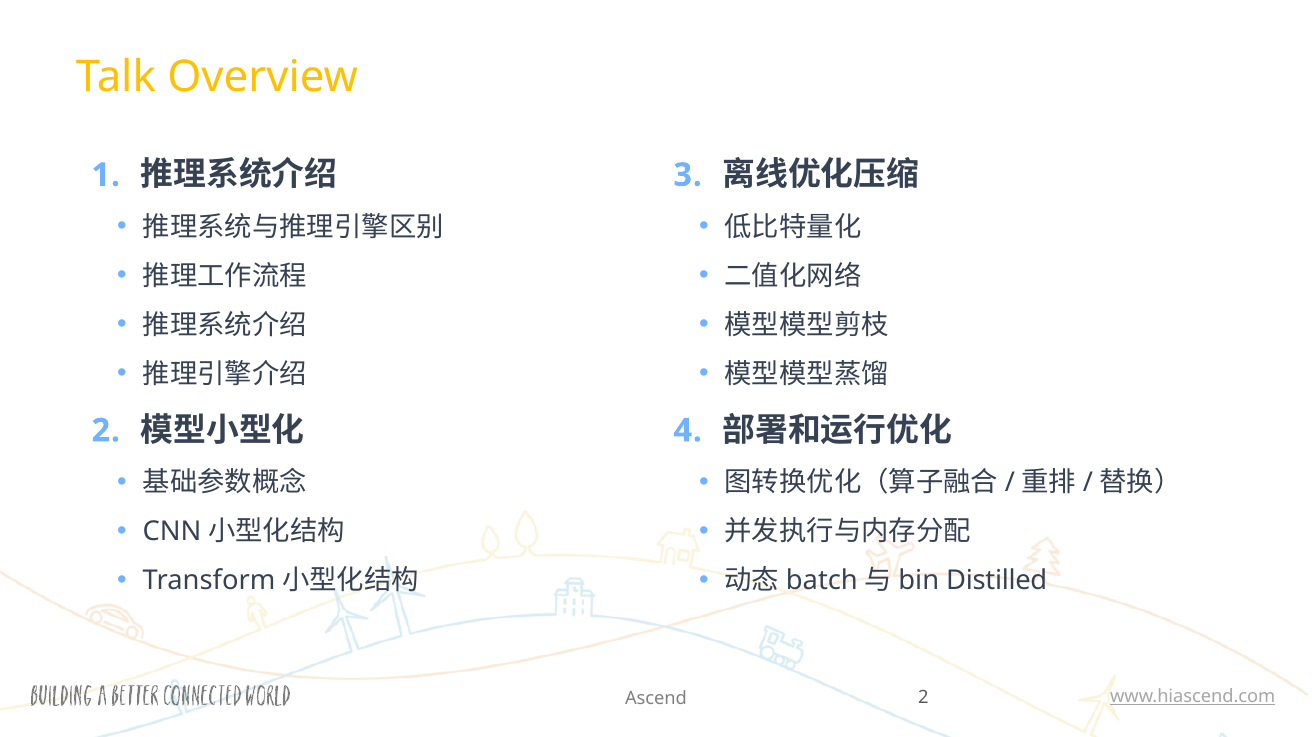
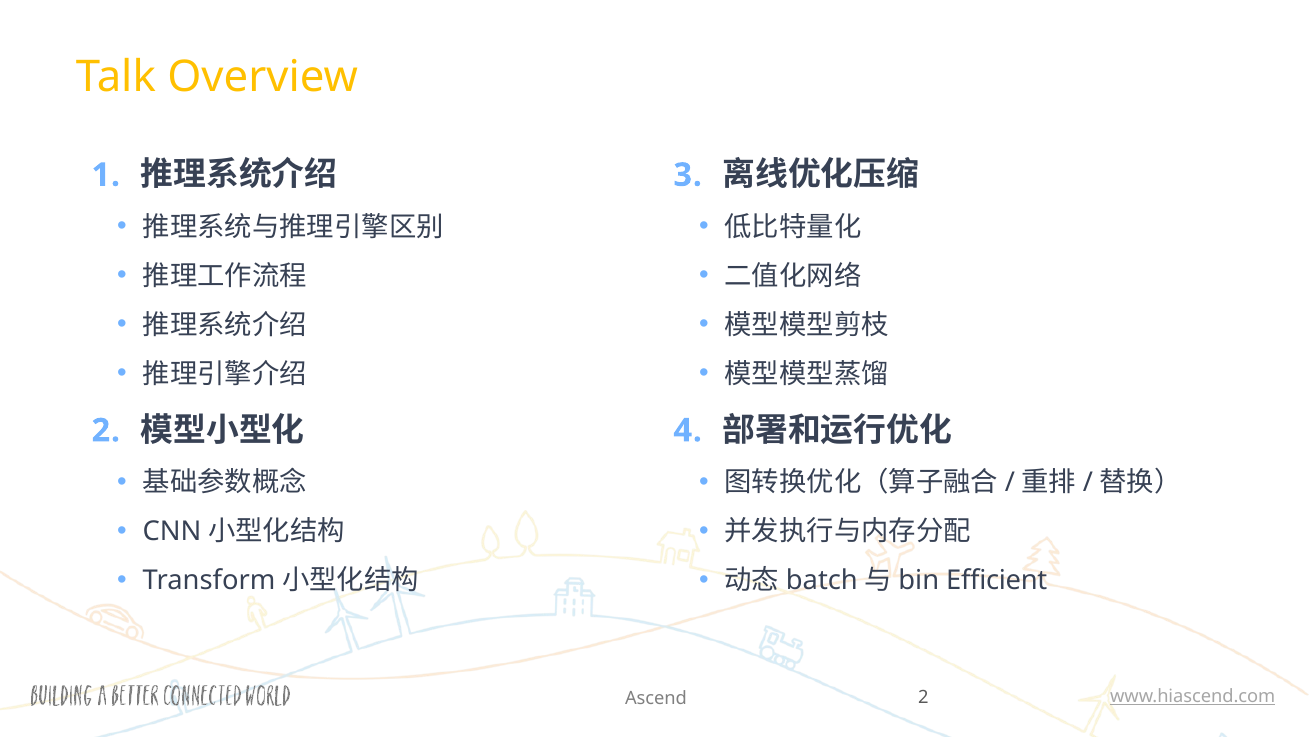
Distilled: Distilled -> Efficient (997, 581)
